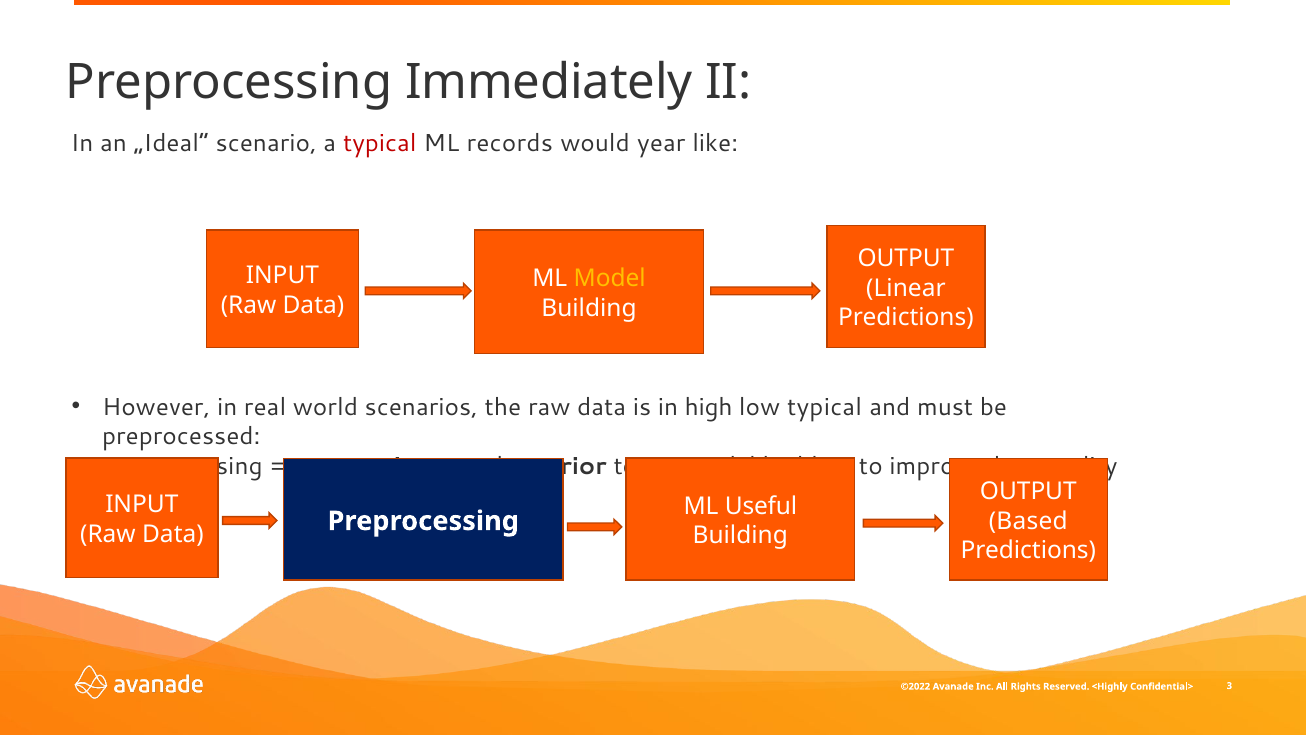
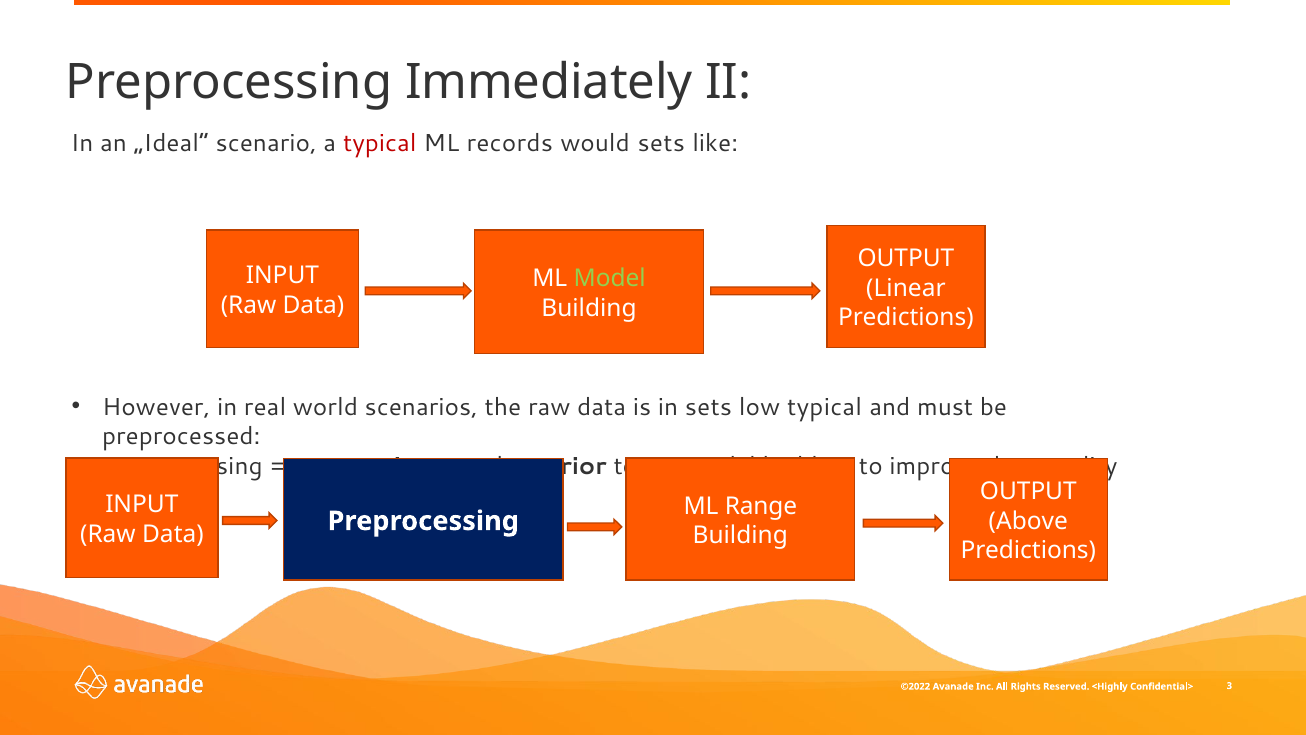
would year: year -> sets (661, 143)
Model colour: yellow -> light green (610, 278)
in high: high -> sets (709, 407)
Useful: Useful -> Range (761, 506)
Based: Based -> Above (1028, 521)
